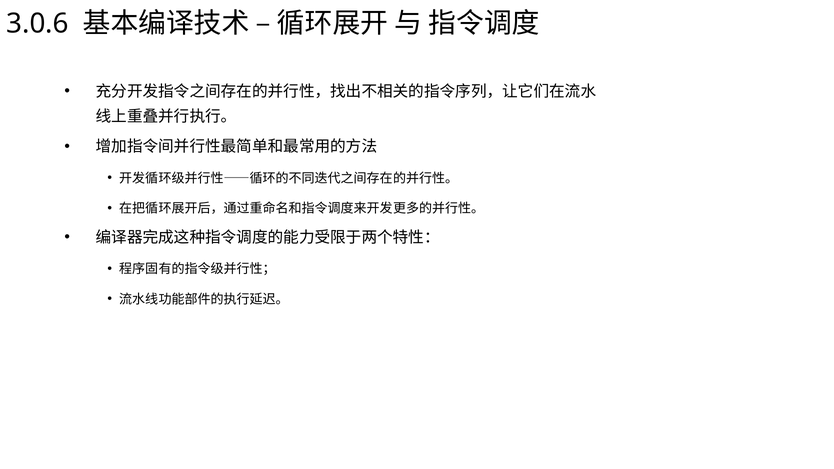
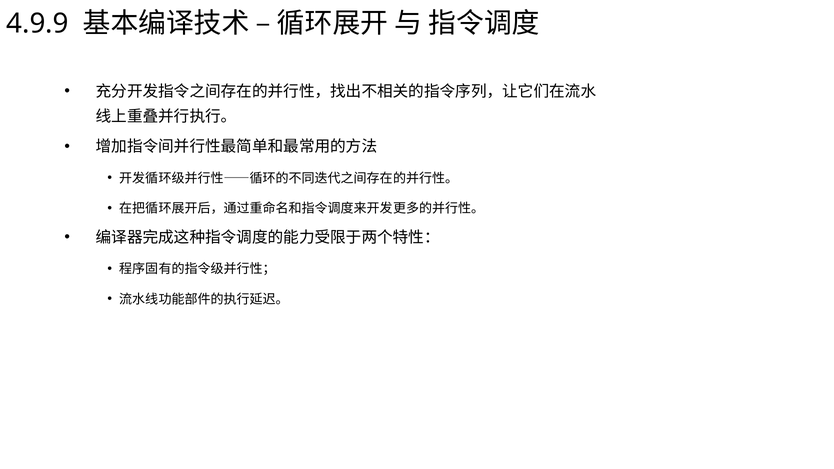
3.0.6: 3.0.6 -> 4.9.9 (38, 24)
